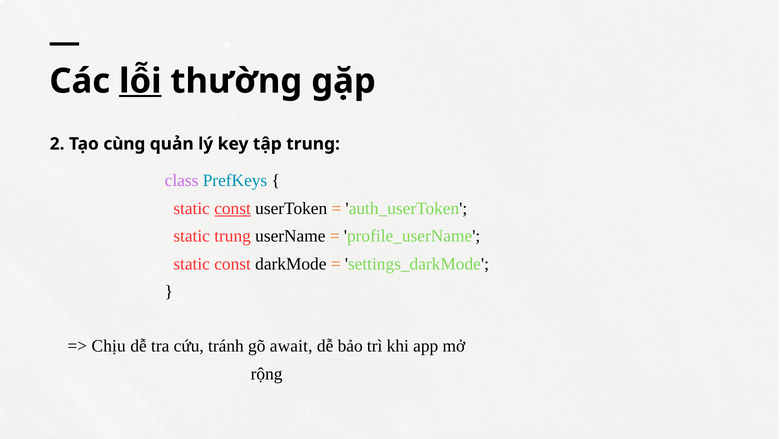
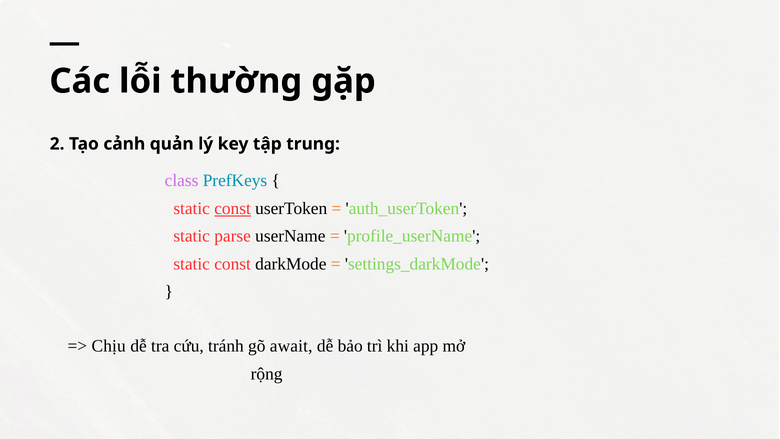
lỗi underline: present -> none (140, 81)
cùng: cùng -> cảnh (124, 144)
trung: trung -> parse (233, 236)
